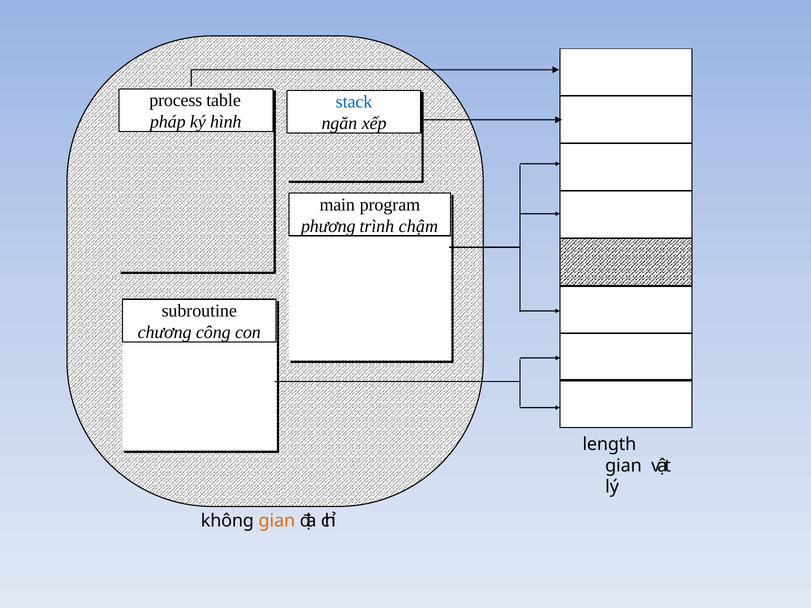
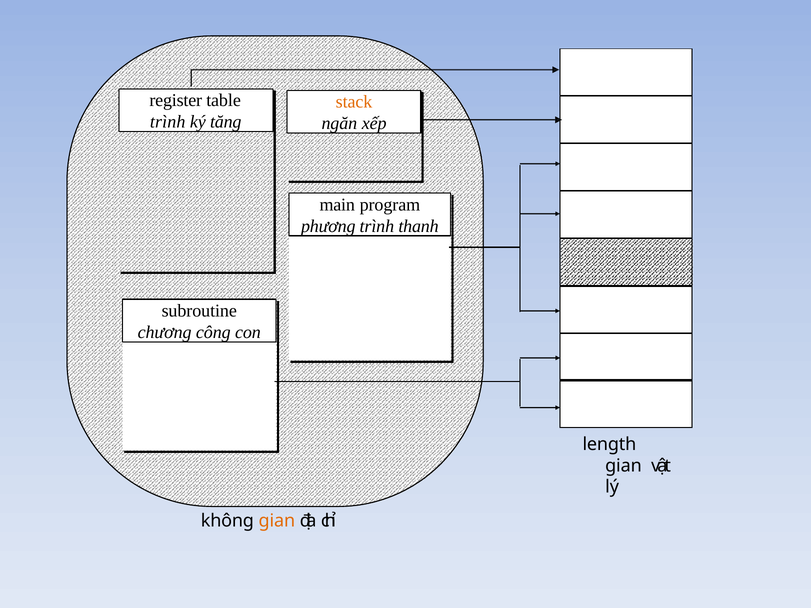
process: process -> register (176, 100)
stack colour: blue -> orange (354, 102)
pháp: pháp -> trình (168, 122)
hình: hình -> tăng (226, 122)
chậm: chậm -> thanh (419, 226)
